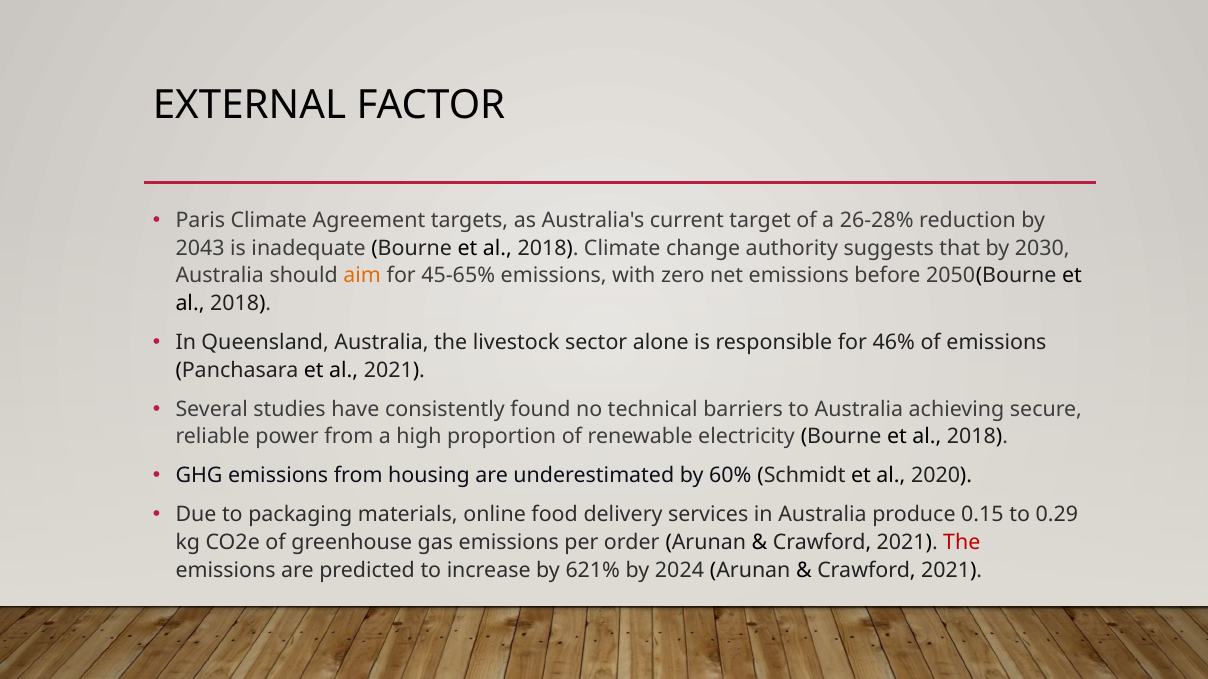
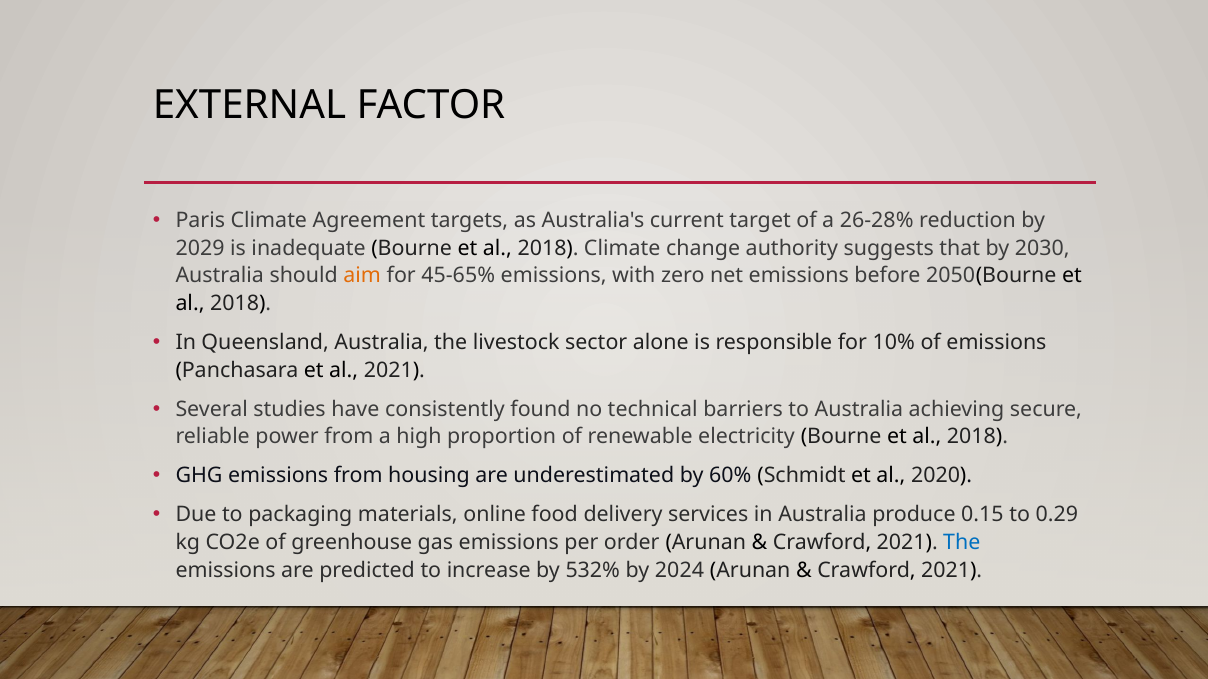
2043: 2043 -> 2029 (200, 248)
46%: 46% -> 10% (894, 343)
The colour: red -> blue (962, 543)
621%: 621% -> 532% (593, 571)
